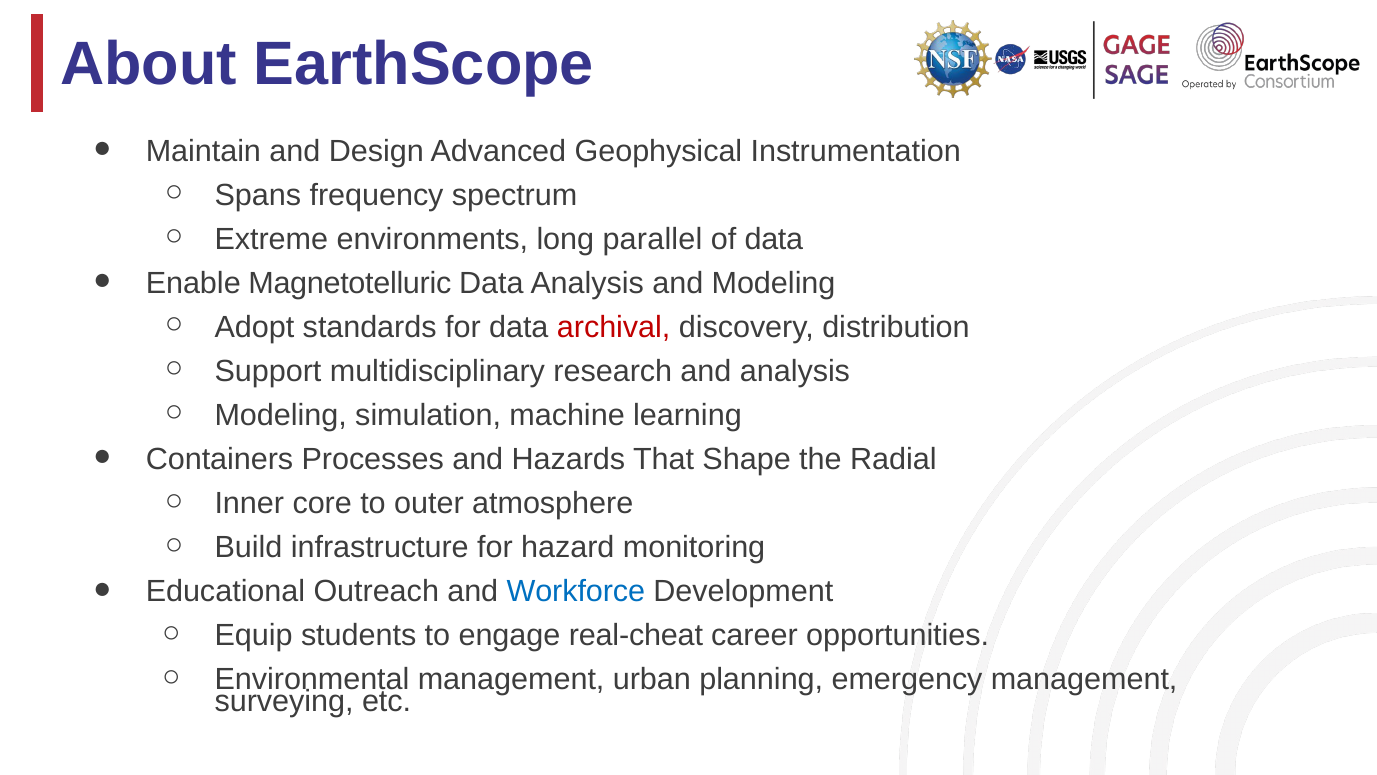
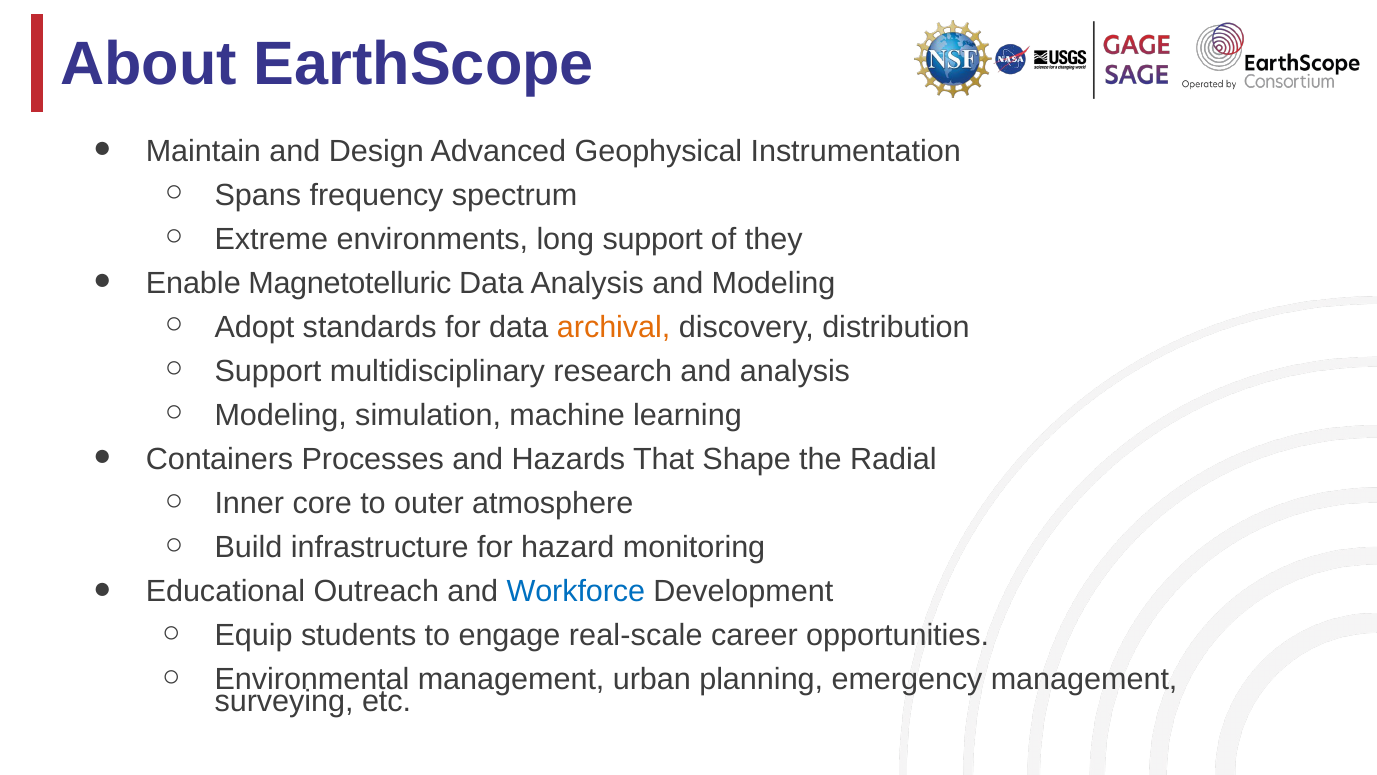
long parallel: parallel -> support (653, 239)
of data: data -> they (774, 239)
archival colour: red -> orange (614, 327)
real-cheat: real-cheat -> real-scale (636, 635)
